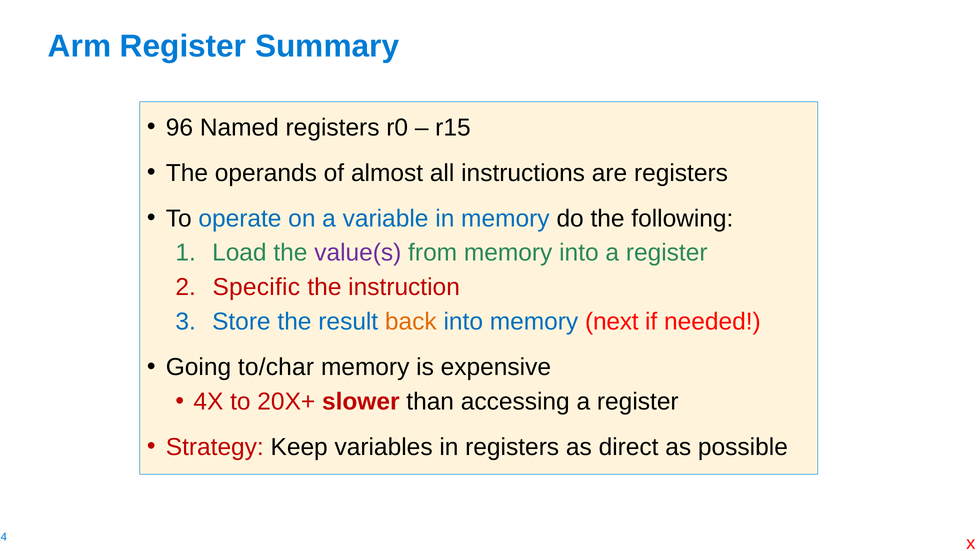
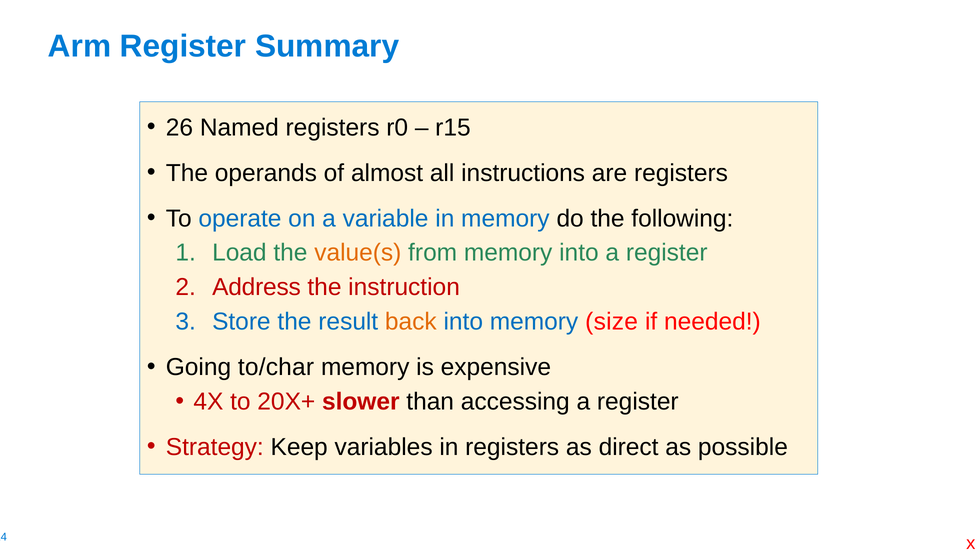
96: 96 -> 26 (179, 128)
value(s colour: purple -> orange (358, 253)
Specific: Specific -> Address (257, 288)
next: next -> size (612, 322)
